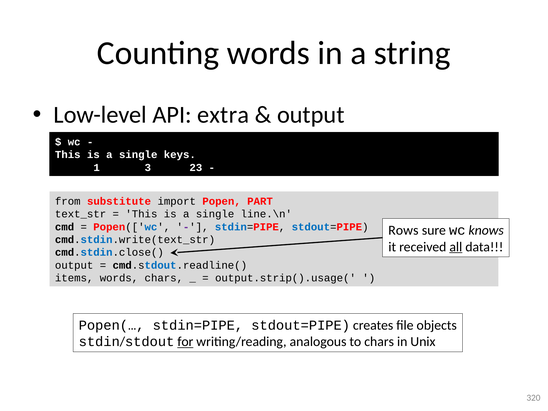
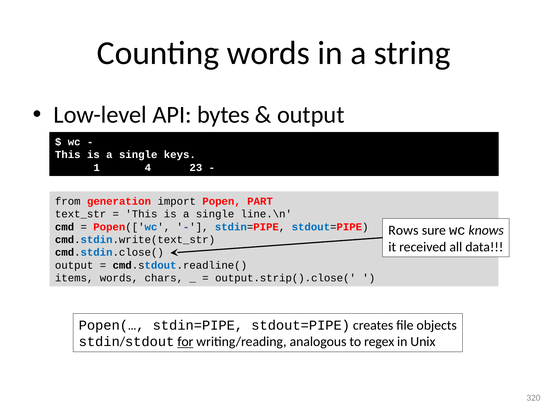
extra: extra -> bytes (223, 115)
3: 3 -> 4 (148, 168)
substitute: substitute -> generation (119, 201)
all underline: present -> none (456, 247)
output.strip().usage(: output.strip().usage( -> output.strip().close( (286, 278)
to chars: chars -> regex (379, 342)
